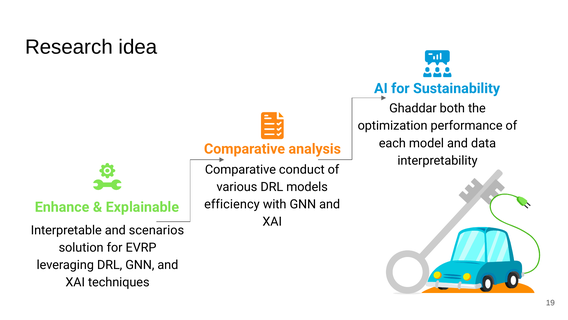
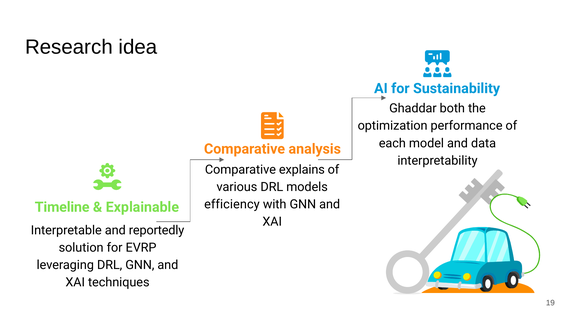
conduct: conduct -> explains (302, 169)
Enhance: Enhance -> Timeline (62, 207)
scenarios: scenarios -> reportedly (157, 230)
